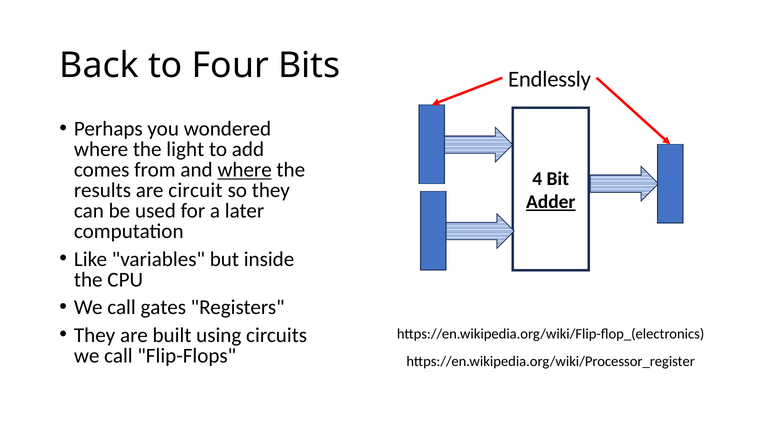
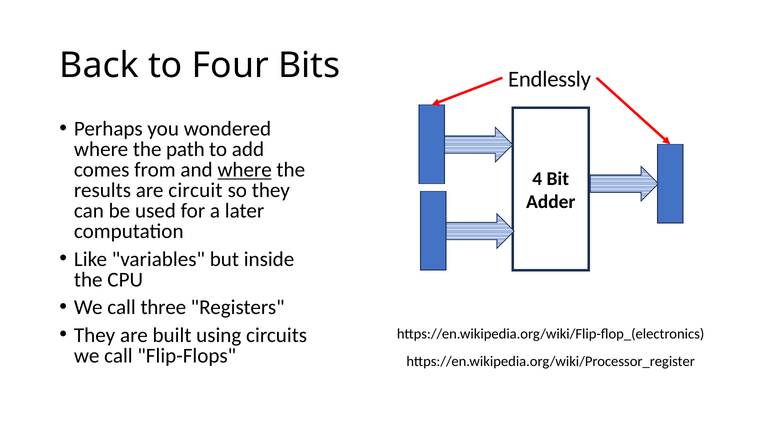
light: light -> path (185, 149)
Adder underline: present -> none (551, 202)
gates: gates -> three (163, 308)
